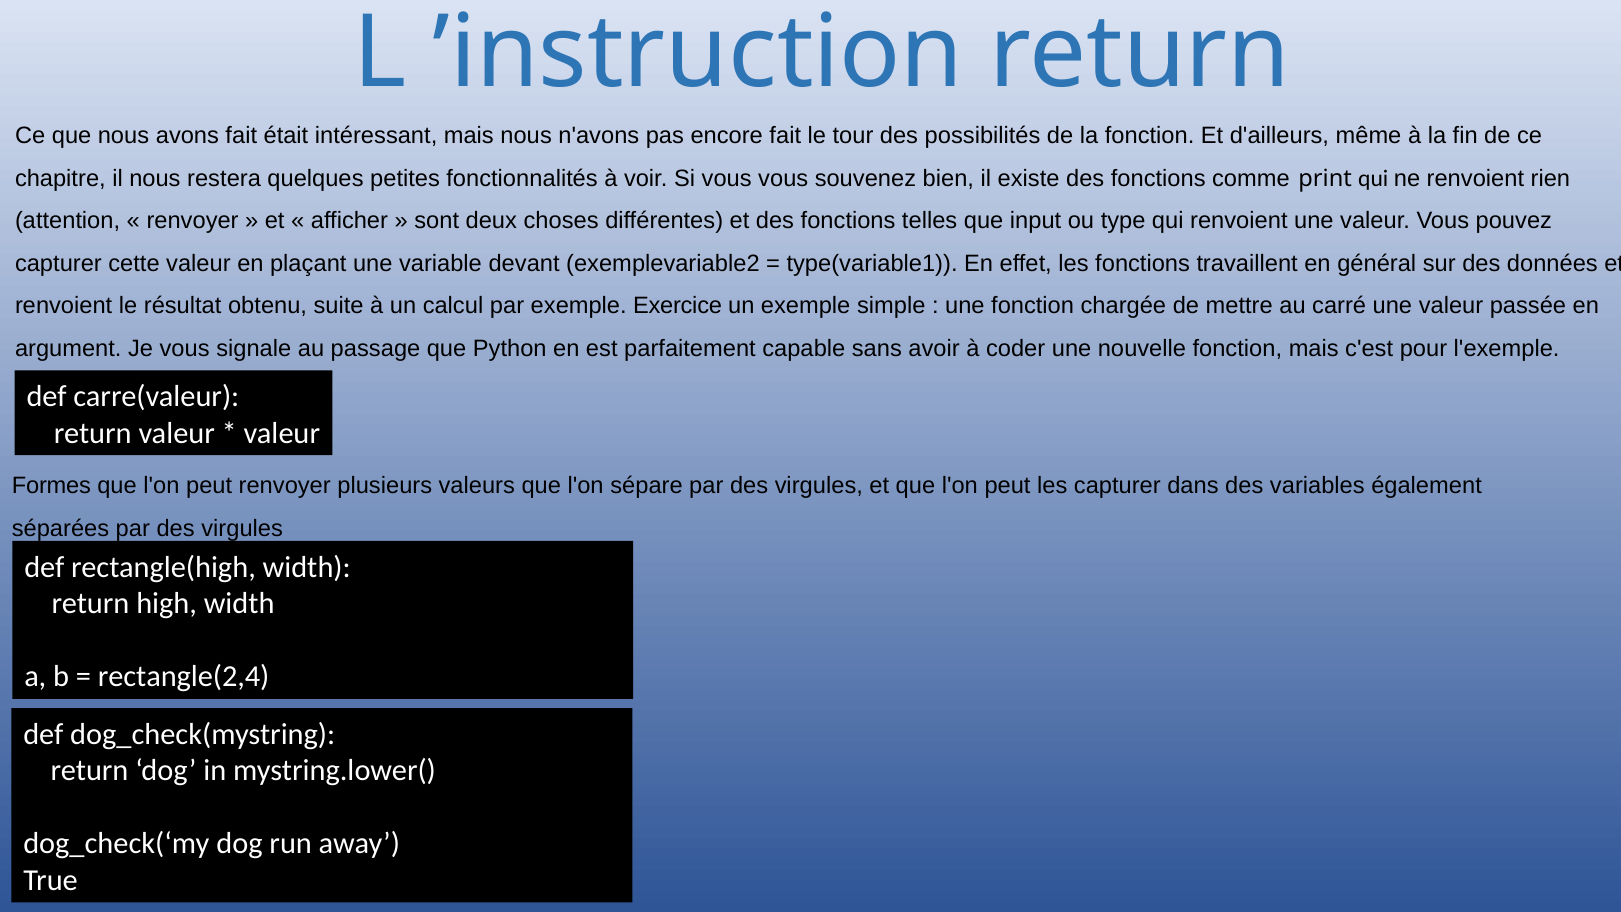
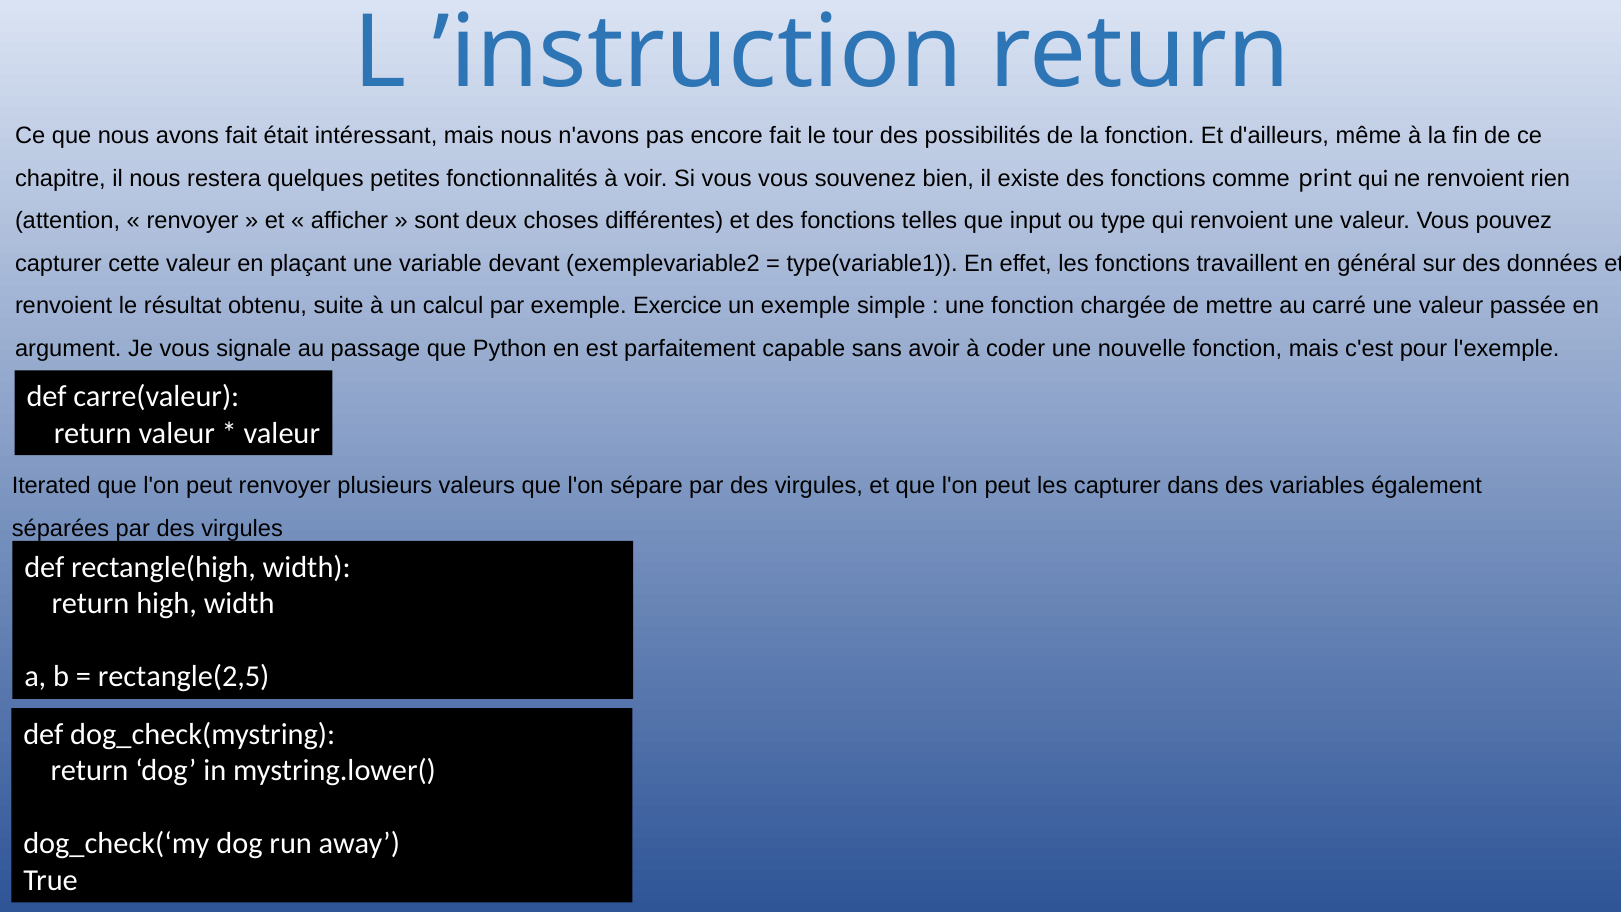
Formes: Formes -> Iterated (51, 486)
rectangle(2,4: rectangle(2,4 -> rectangle(2,5 (184, 677)
